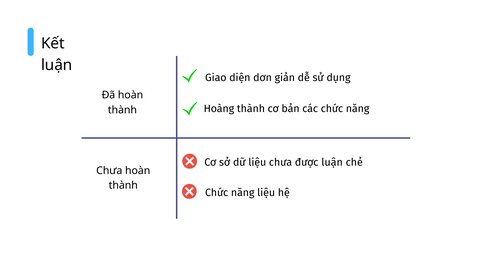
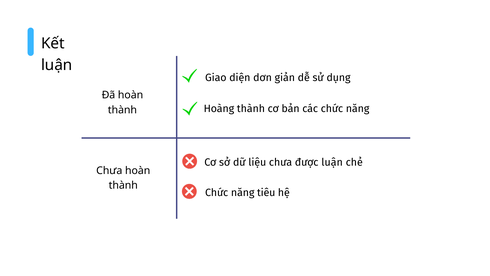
năng liệu: liệu -> tiêu (266, 192)
